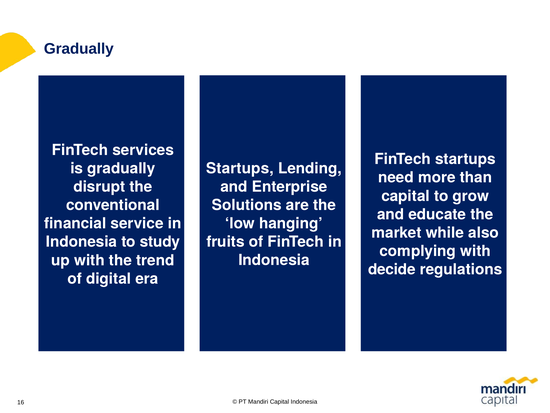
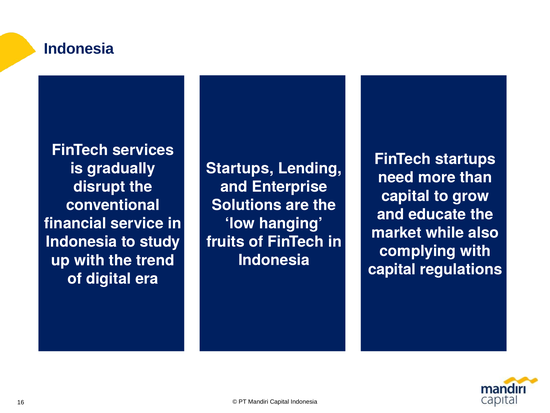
Gradually: Gradually -> Indonesia (79, 49)
decide: decide -> capital (392, 269)
